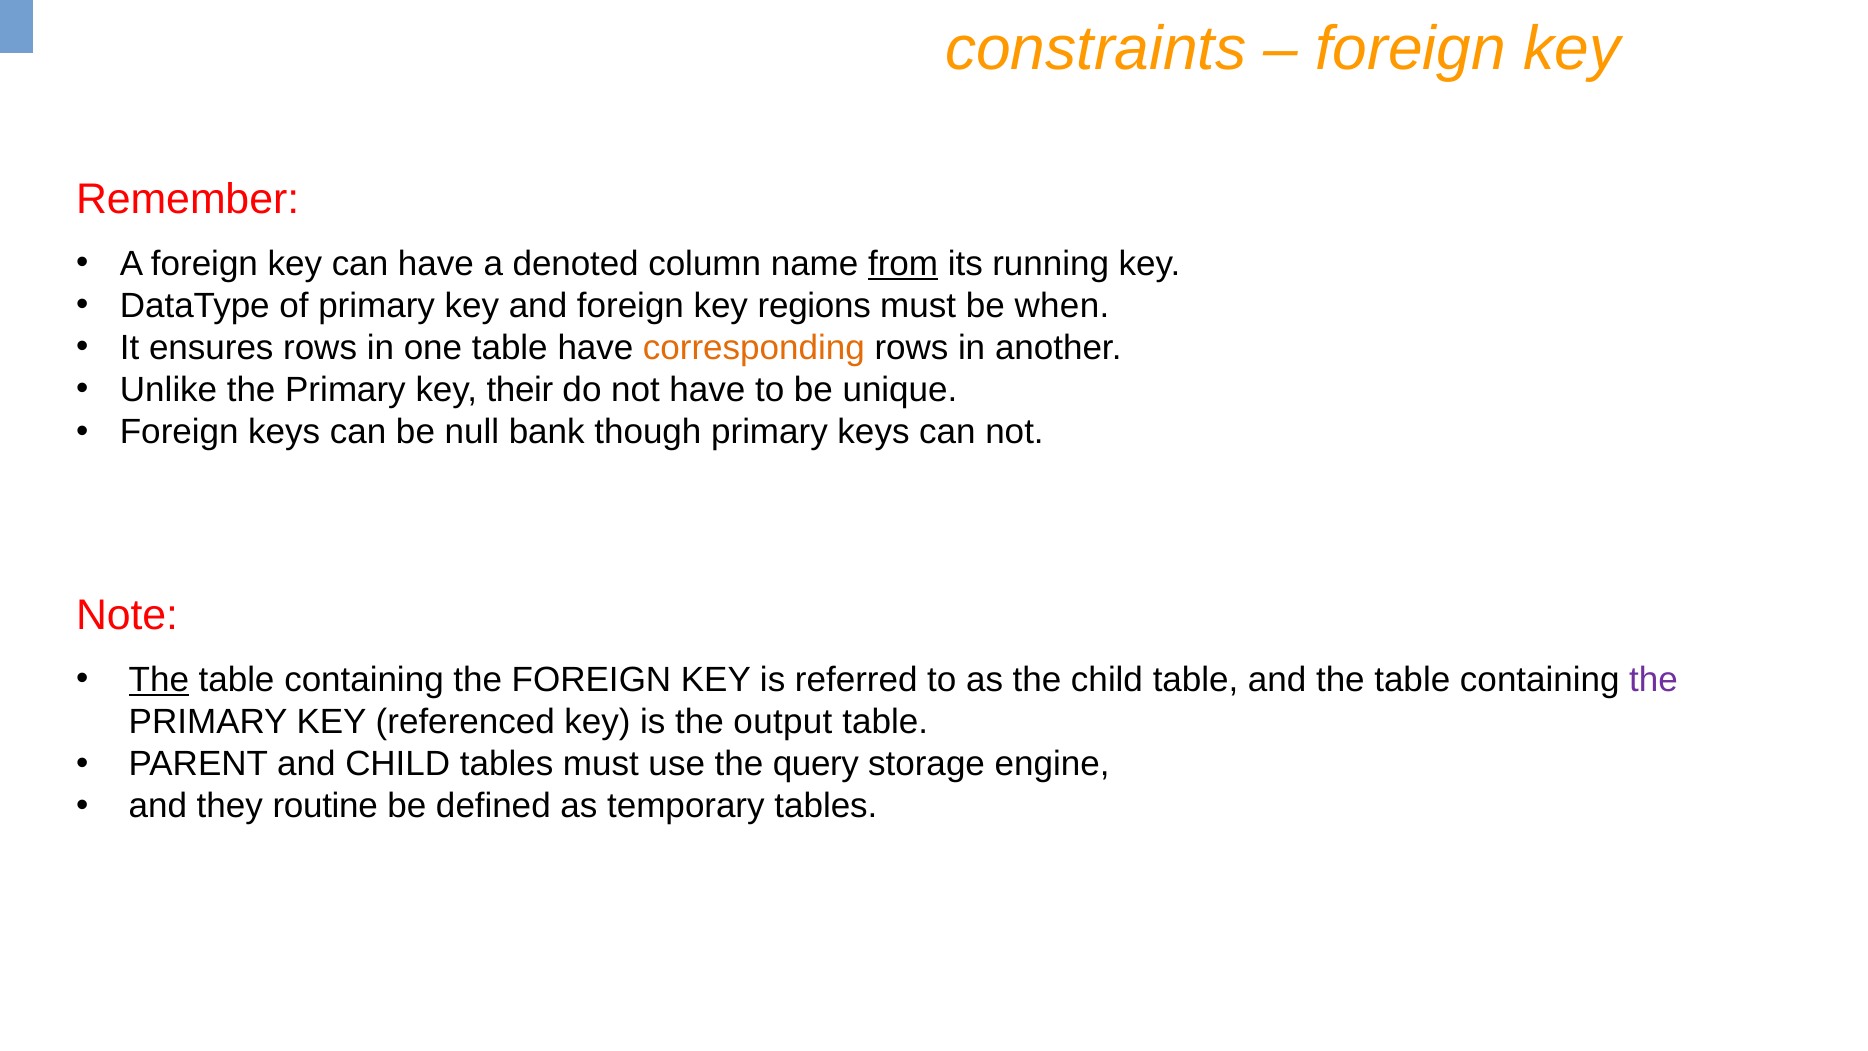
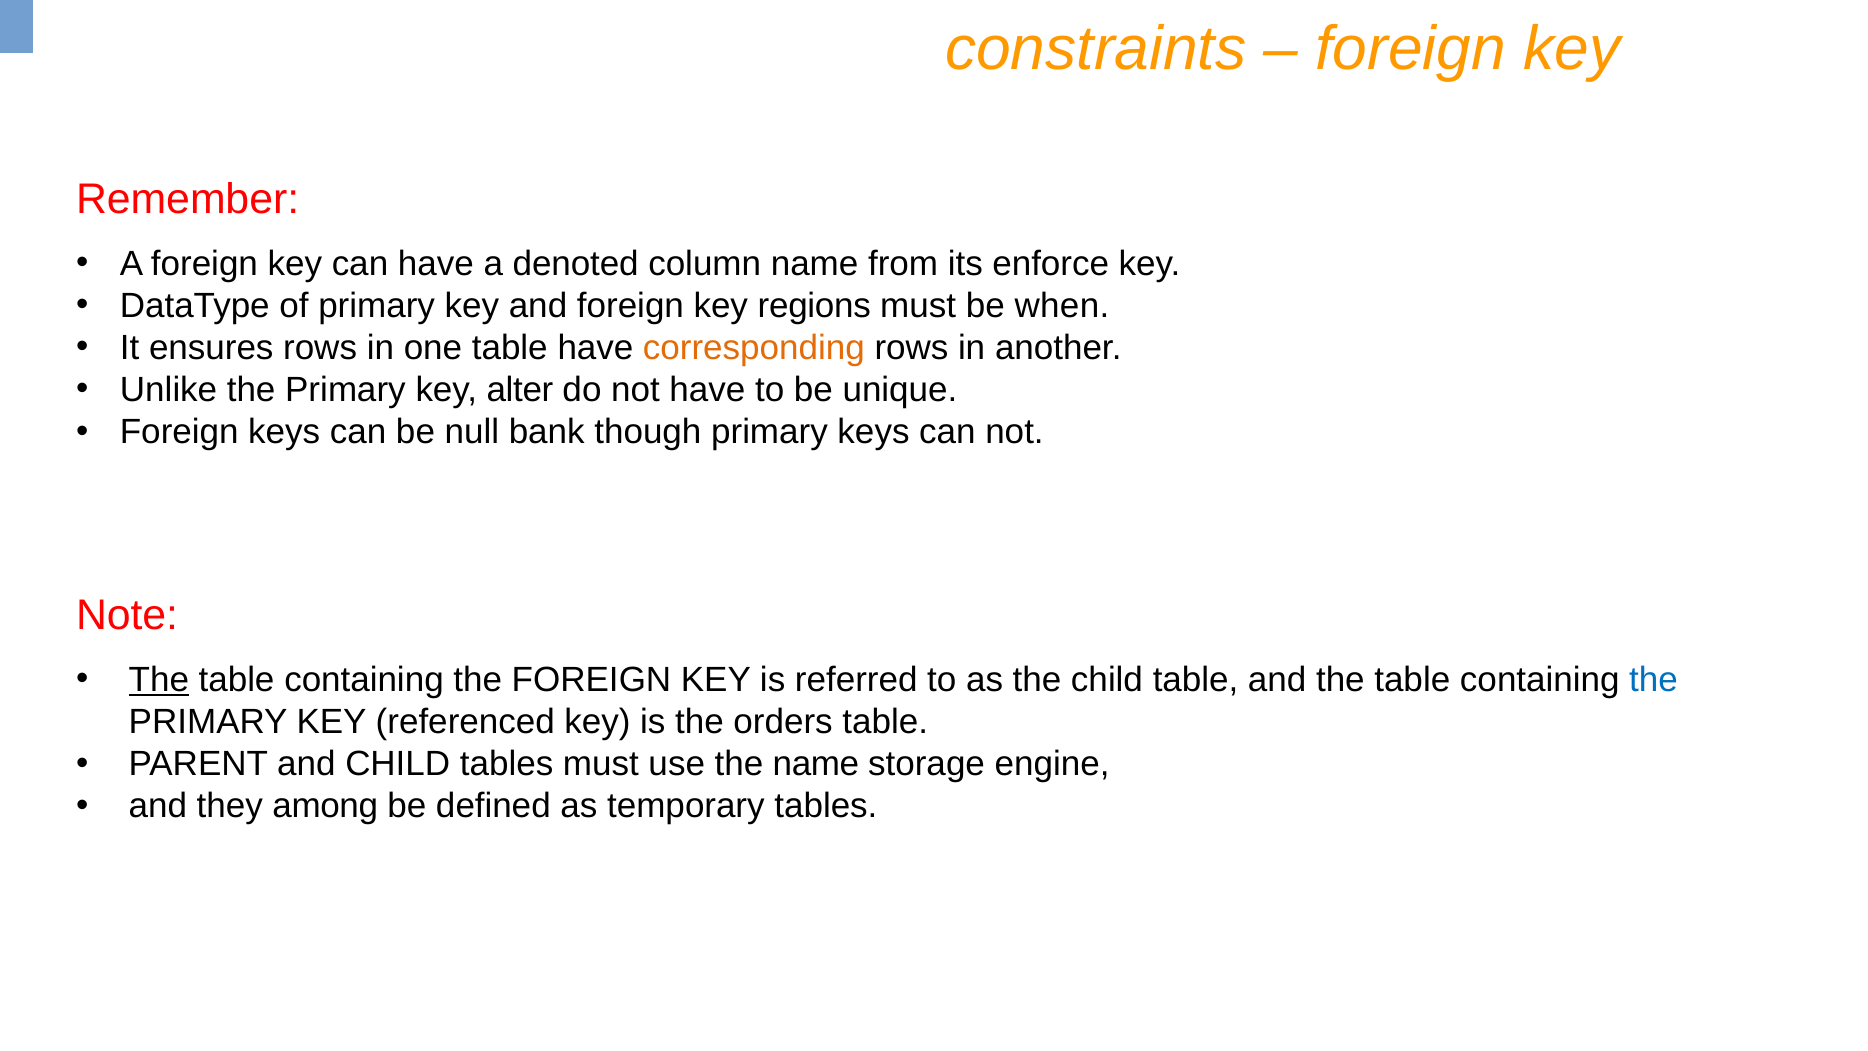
from underline: present -> none (903, 264)
running: running -> enforce (1051, 264)
their: their -> alter (520, 390)
the colour: purple -> blue (1654, 680)
output: output -> orders (783, 722)
the query: query -> name (816, 764)
routine: routine -> among (325, 806)
